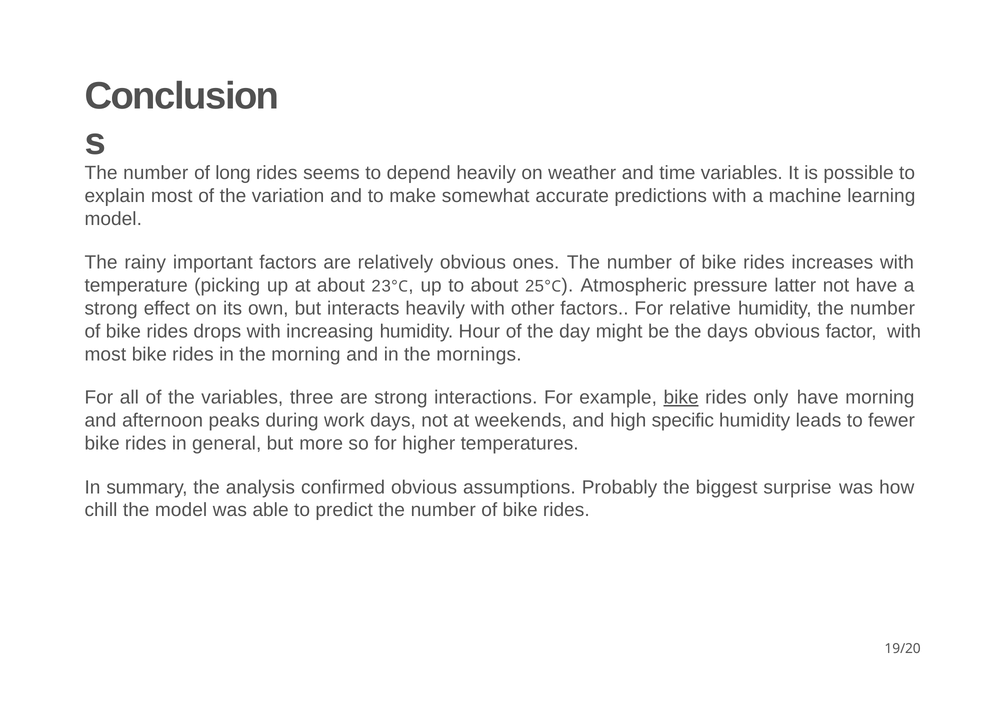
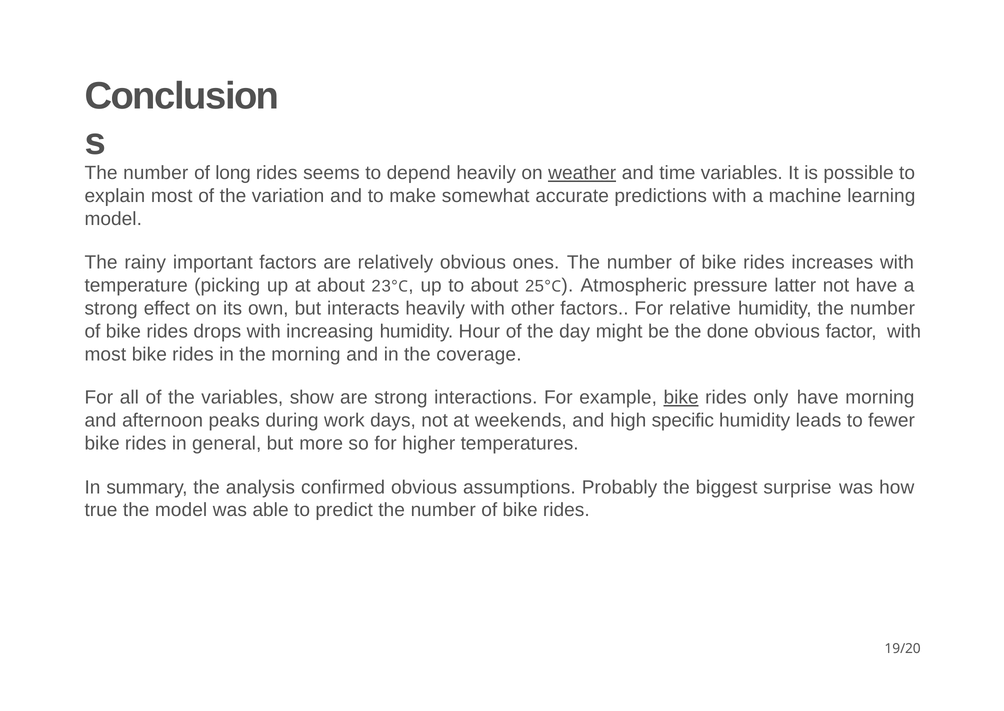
weather underline: none -> present (582, 173)
the days: days -> done (728, 331)
mornings: mornings -> coverage (479, 354)
three: three -> show (312, 397)
chill: chill -> true (101, 510)
